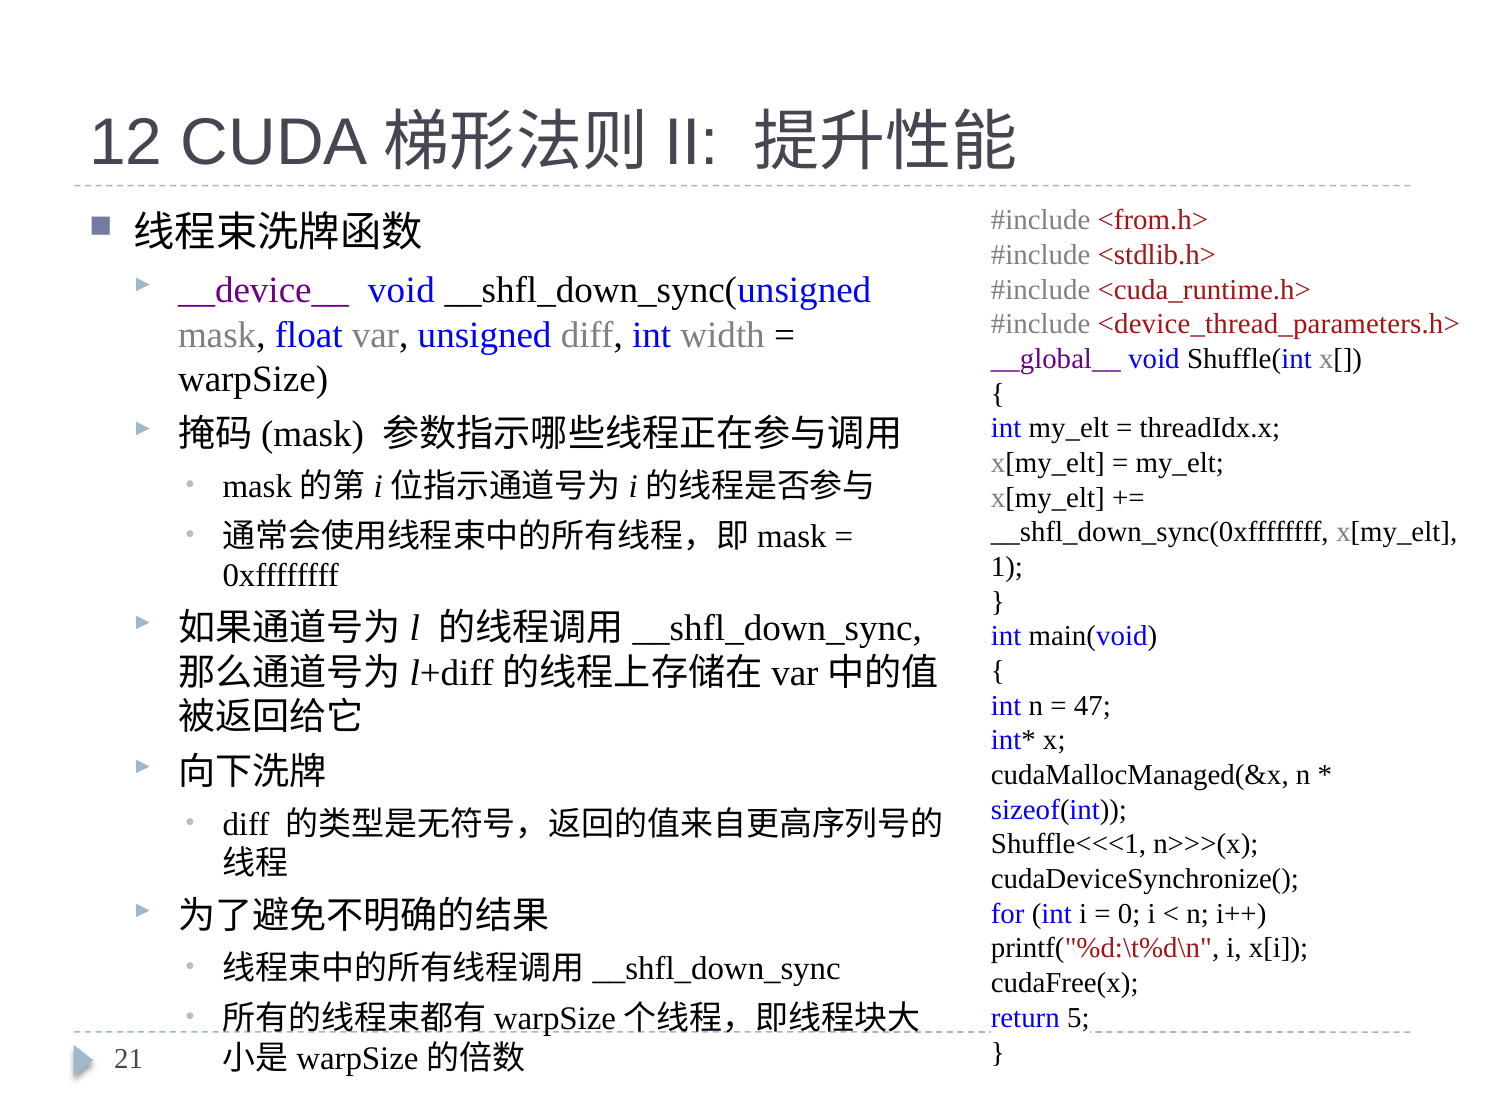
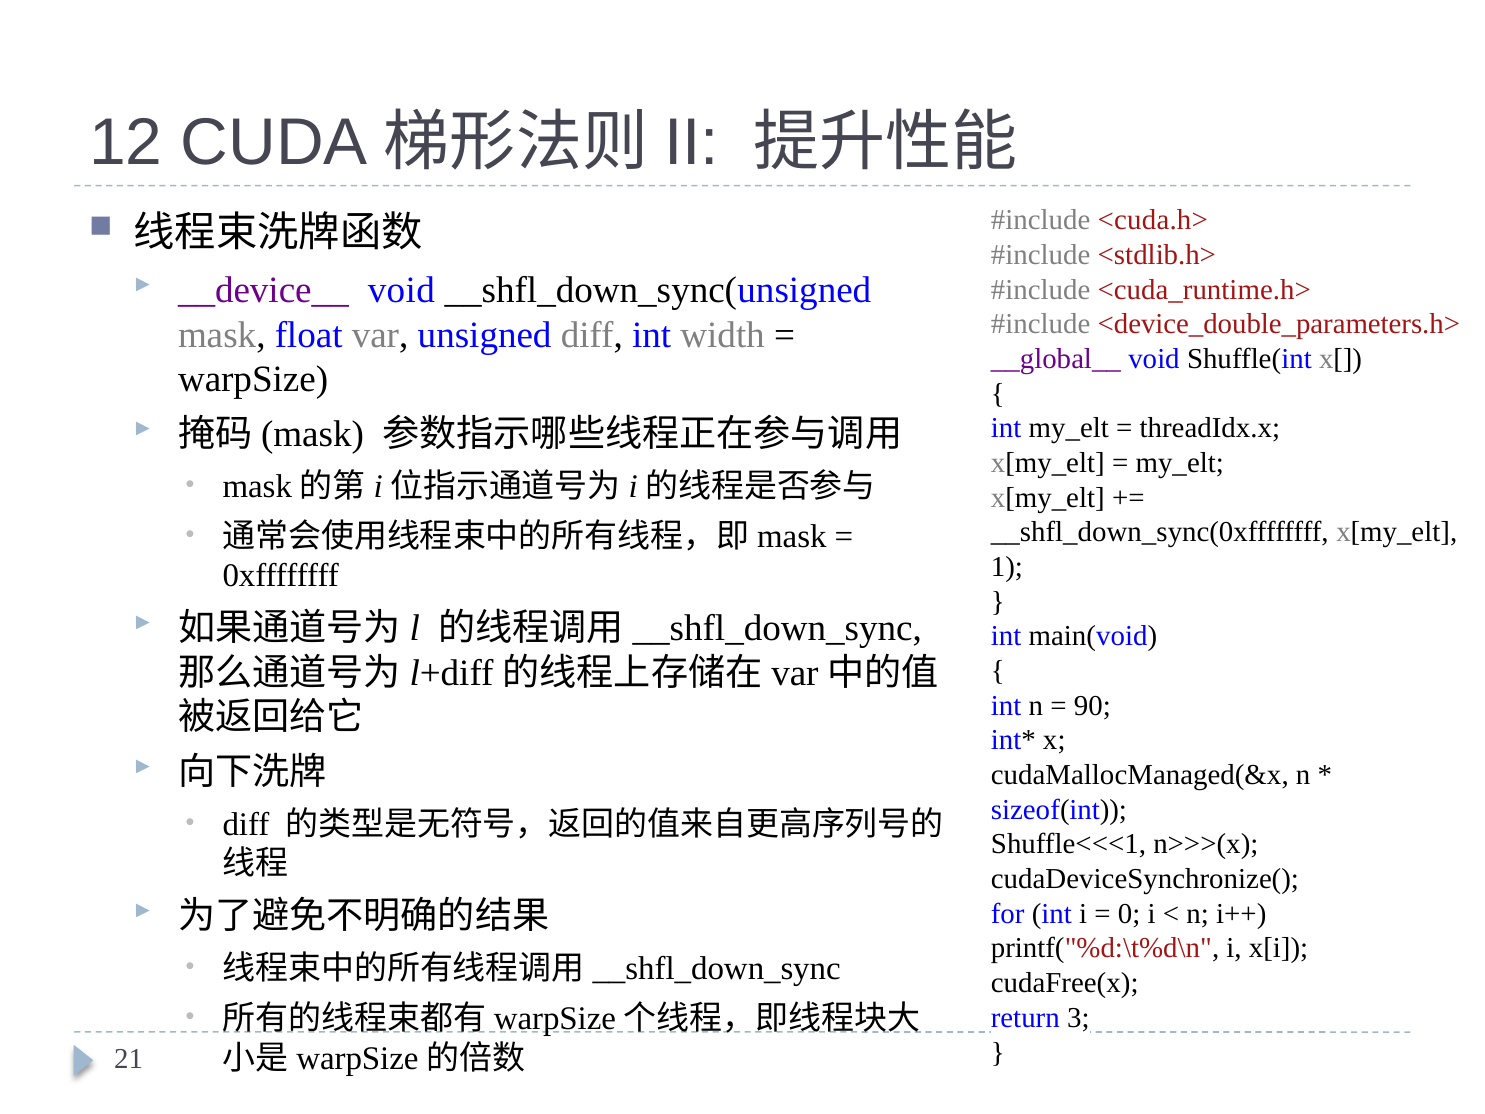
<from.h>: <from.h> -> <cuda.h> (1153, 220)
<device_thread_parameters.h>: <device_thread_parameters.h> -> <device_double_parameters.h> (1279, 324)
47: 47 -> 90 (1092, 706)
5: 5 -> 3 (1078, 1018)
